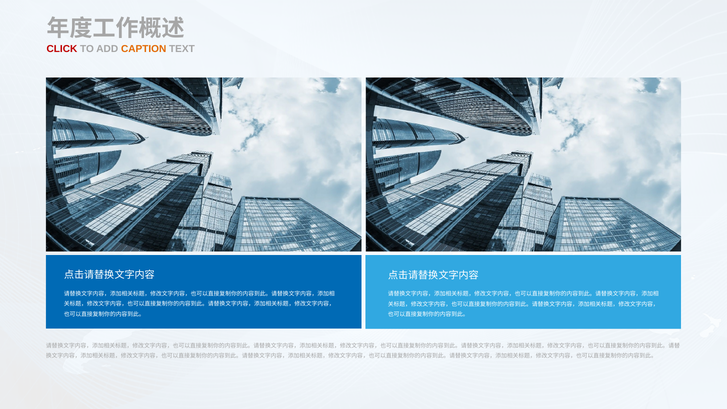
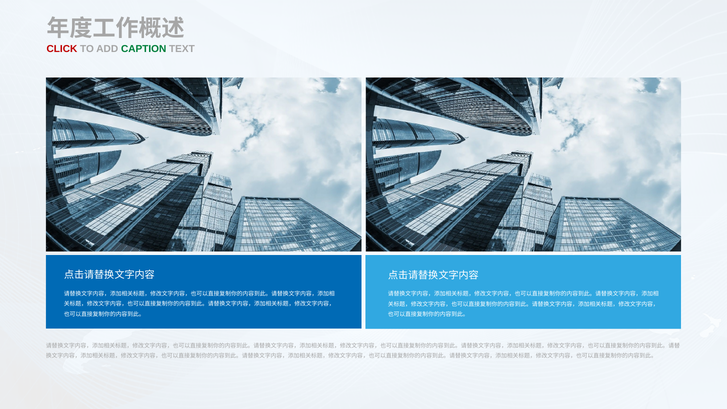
CAPTION colour: orange -> green (144, 49)
